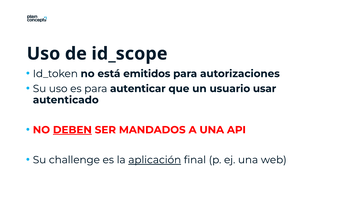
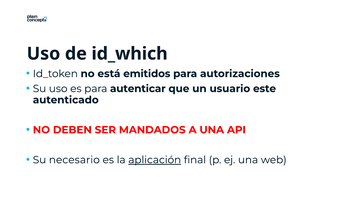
id_scope: id_scope -> id_which (130, 54)
usar: usar -> este (265, 89)
DEBEN underline: present -> none (72, 130)
challenge: challenge -> necesario (74, 160)
